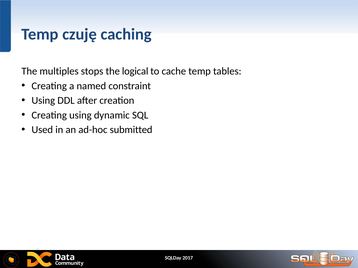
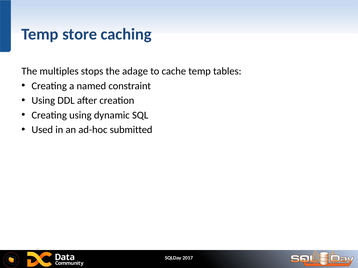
czuję: czuję -> store (80, 34)
logical: logical -> adage (135, 71)
